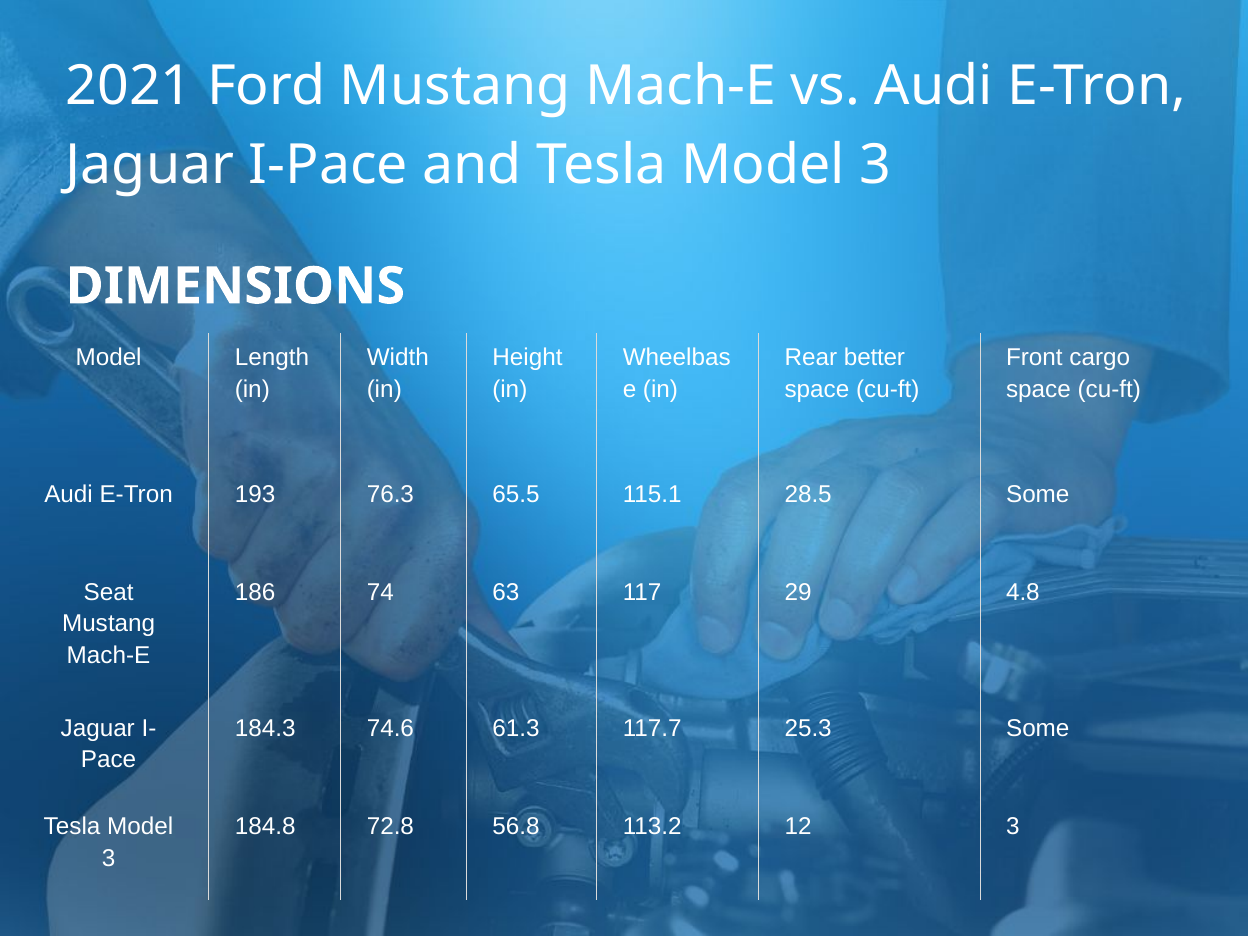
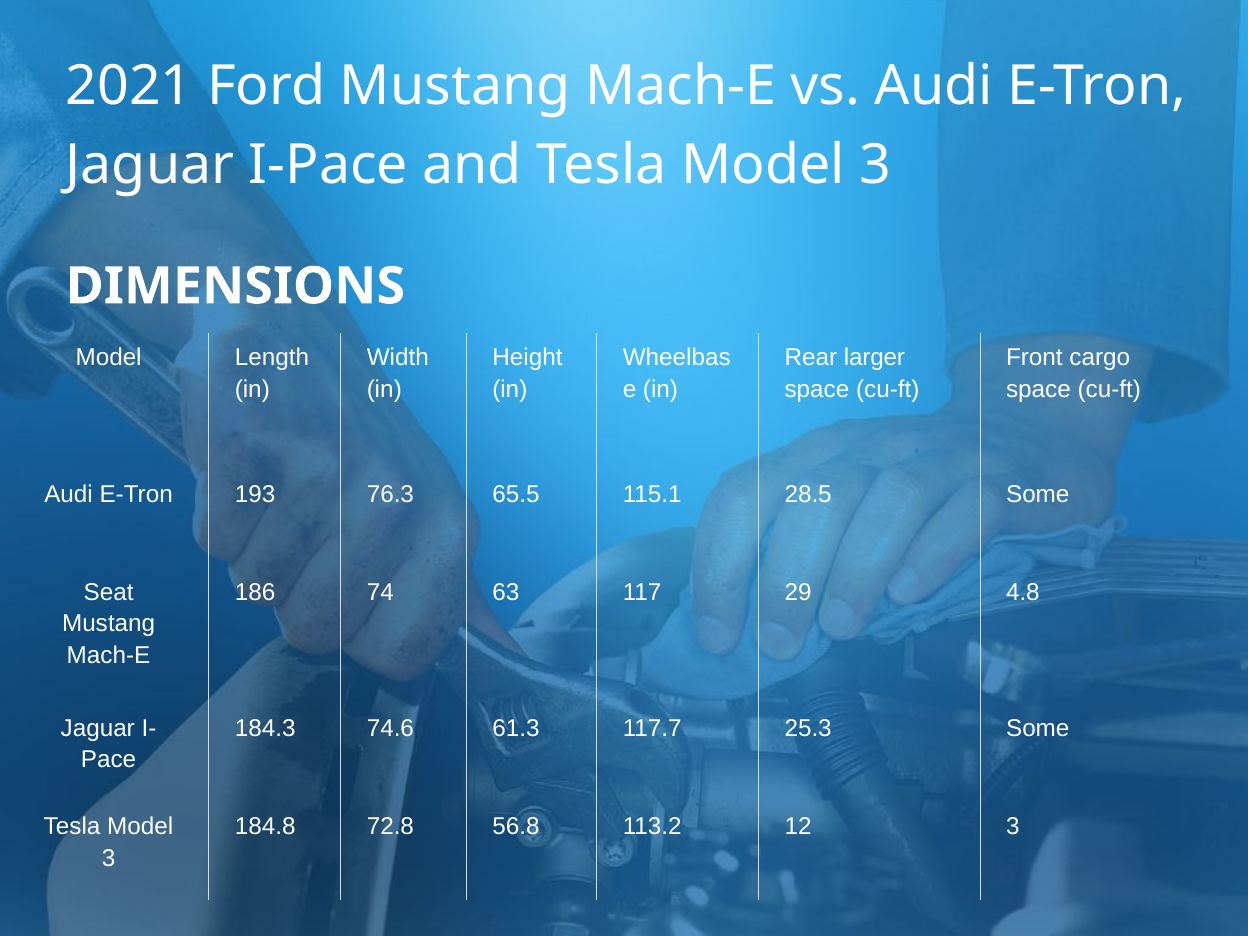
better: better -> larger (874, 358)
